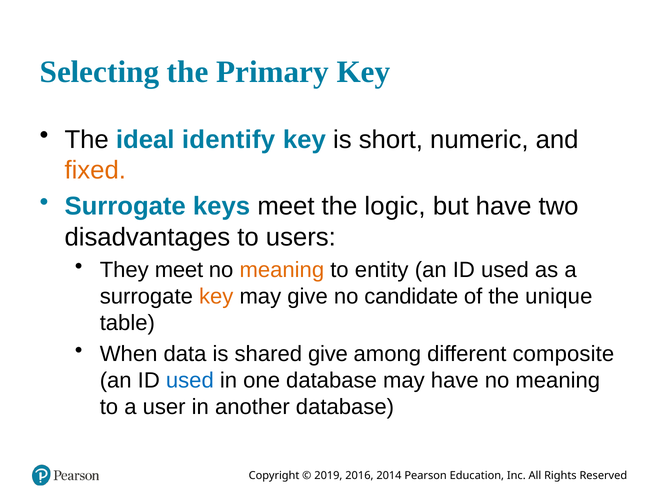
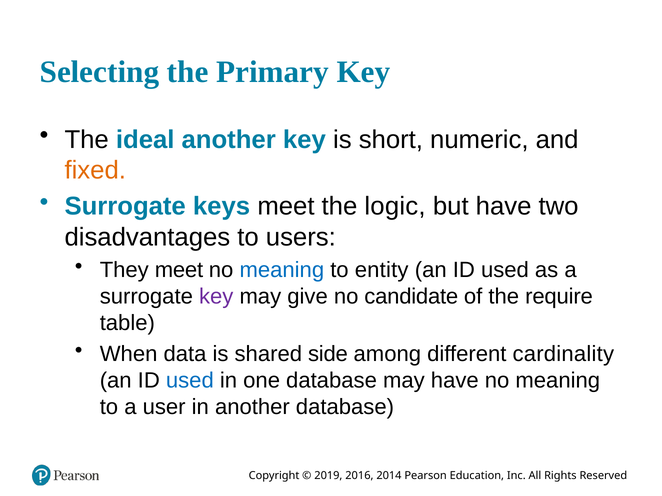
ideal identify: identify -> another (229, 140)
meaning colour: orange -> blue (282, 270)
key colour: orange -> purple (216, 297)
unique: unique -> require (559, 297)
shared give: give -> side (328, 354)
composite: composite -> cardinality (563, 354)
